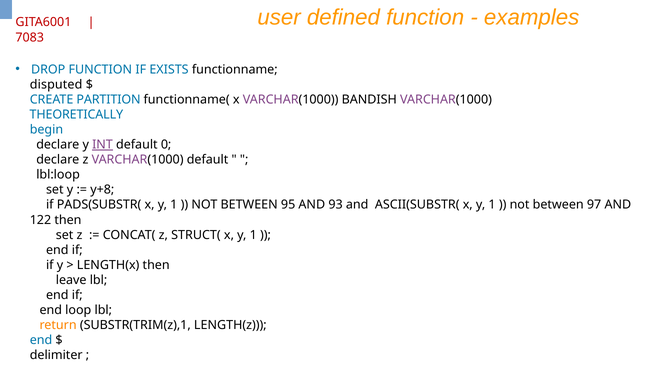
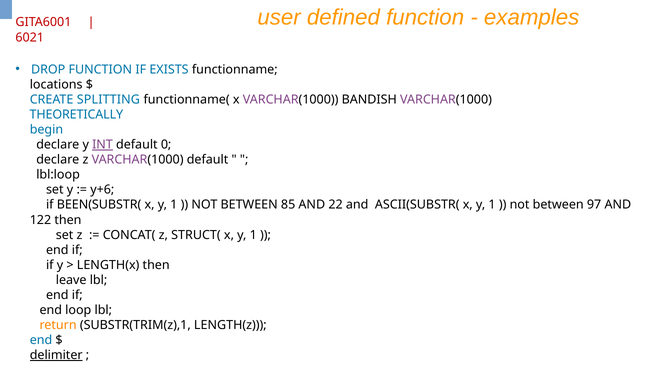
7083: 7083 -> 6021 (30, 37)
disputed: disputed -> locations (56, 84)
PARTITION: PARTITION -> SPLITTING (108, 99)
y+8: y+8 -> y+6 (102, 190)
PADS(SUBSTR(: PADS(SUBSTR( -> BEEN(SUBSTR( (99, 205)
95: 95 -> 85 (288, 205)
93: 93 -> 22 (336, 205)
delimiter underline: none -> present (56, 355)
